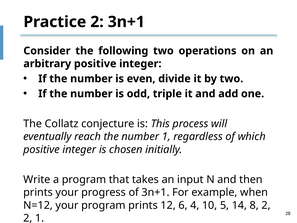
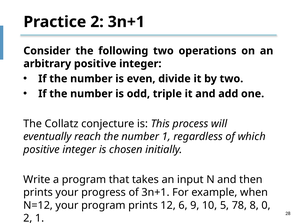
4: 4 -> 9 (195, 205)
14: 14 -> 78 (239, 205)
8 2: 2 -> 0 (266, 205)
